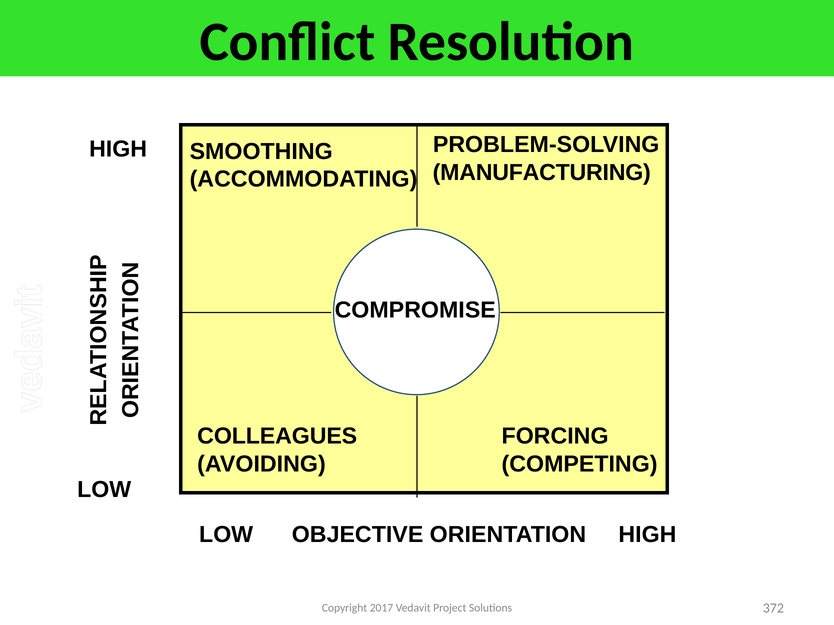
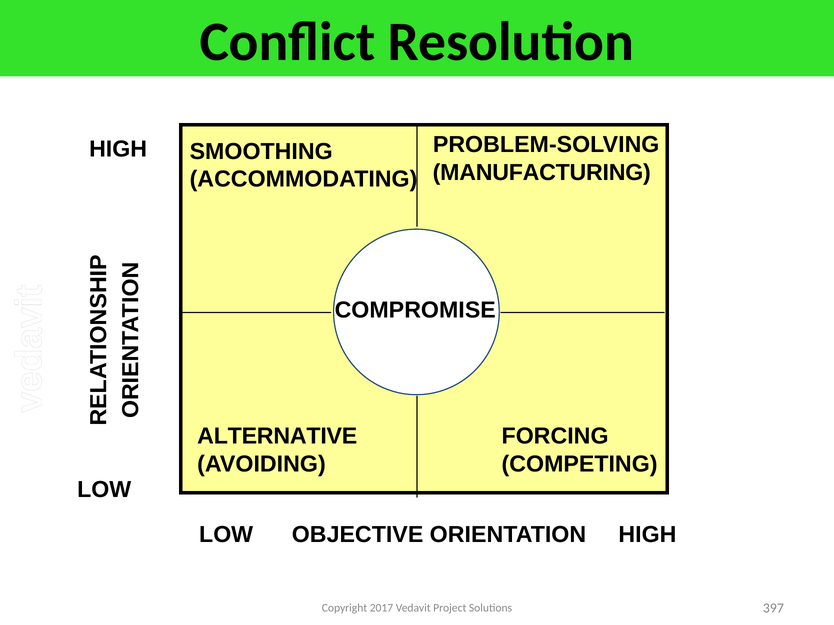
COLLEAGUES: COLLEAGUES -> ALTERNATIVE (277, 437)
372: 372 -> 397 (773, 608)
